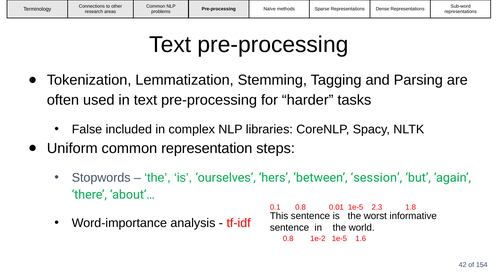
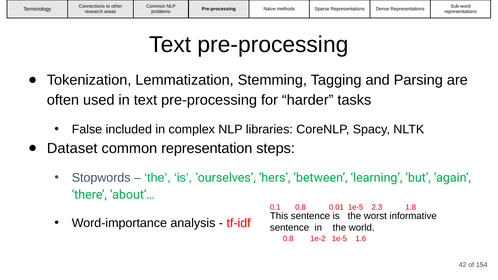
Uniform: Uniform -> Dataset (72, 148)
session: session -> learning (377, 178)
